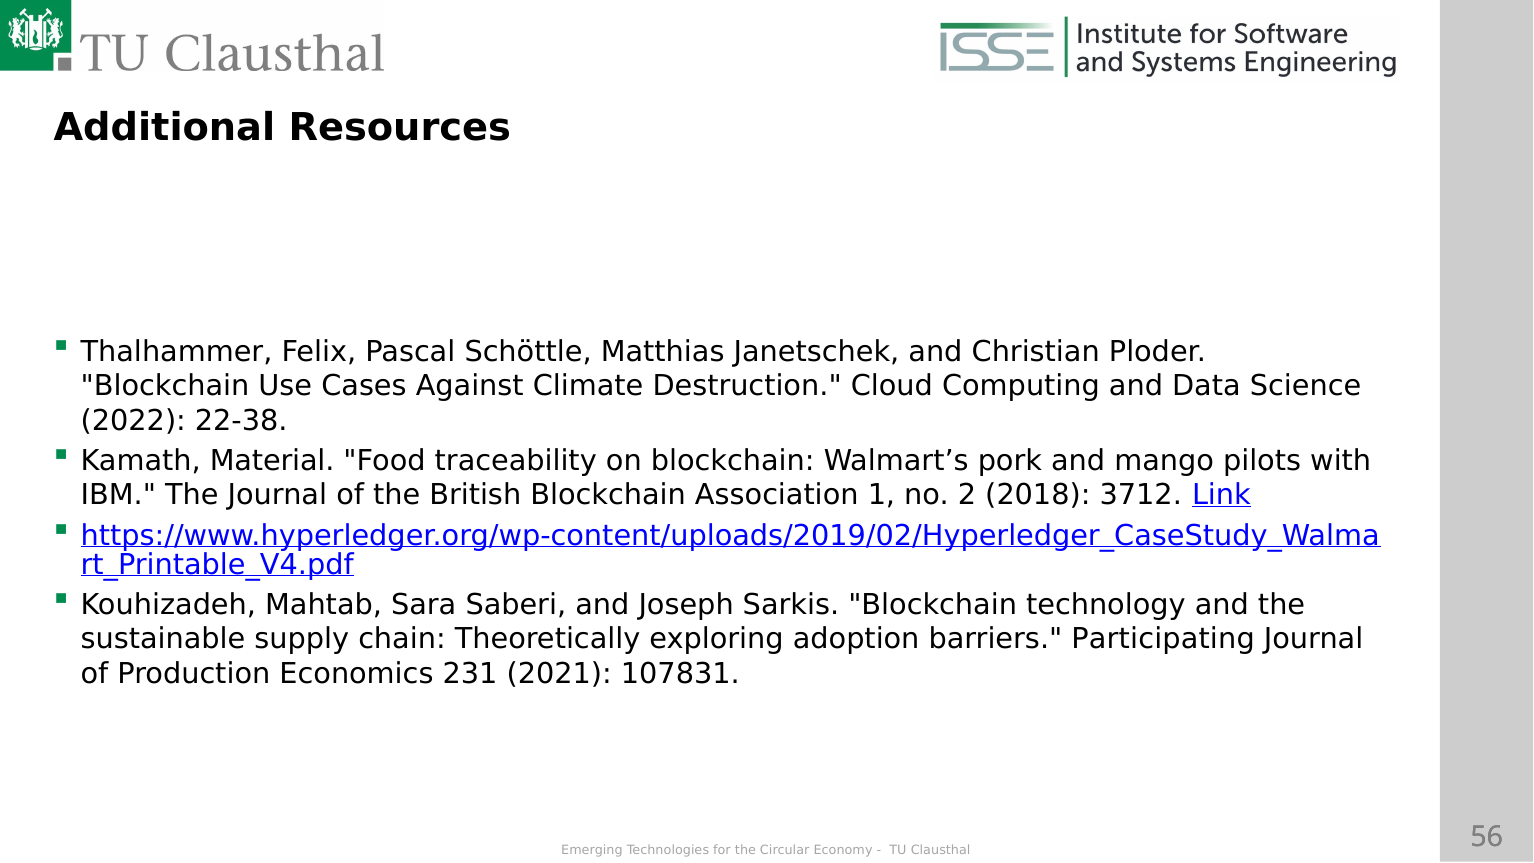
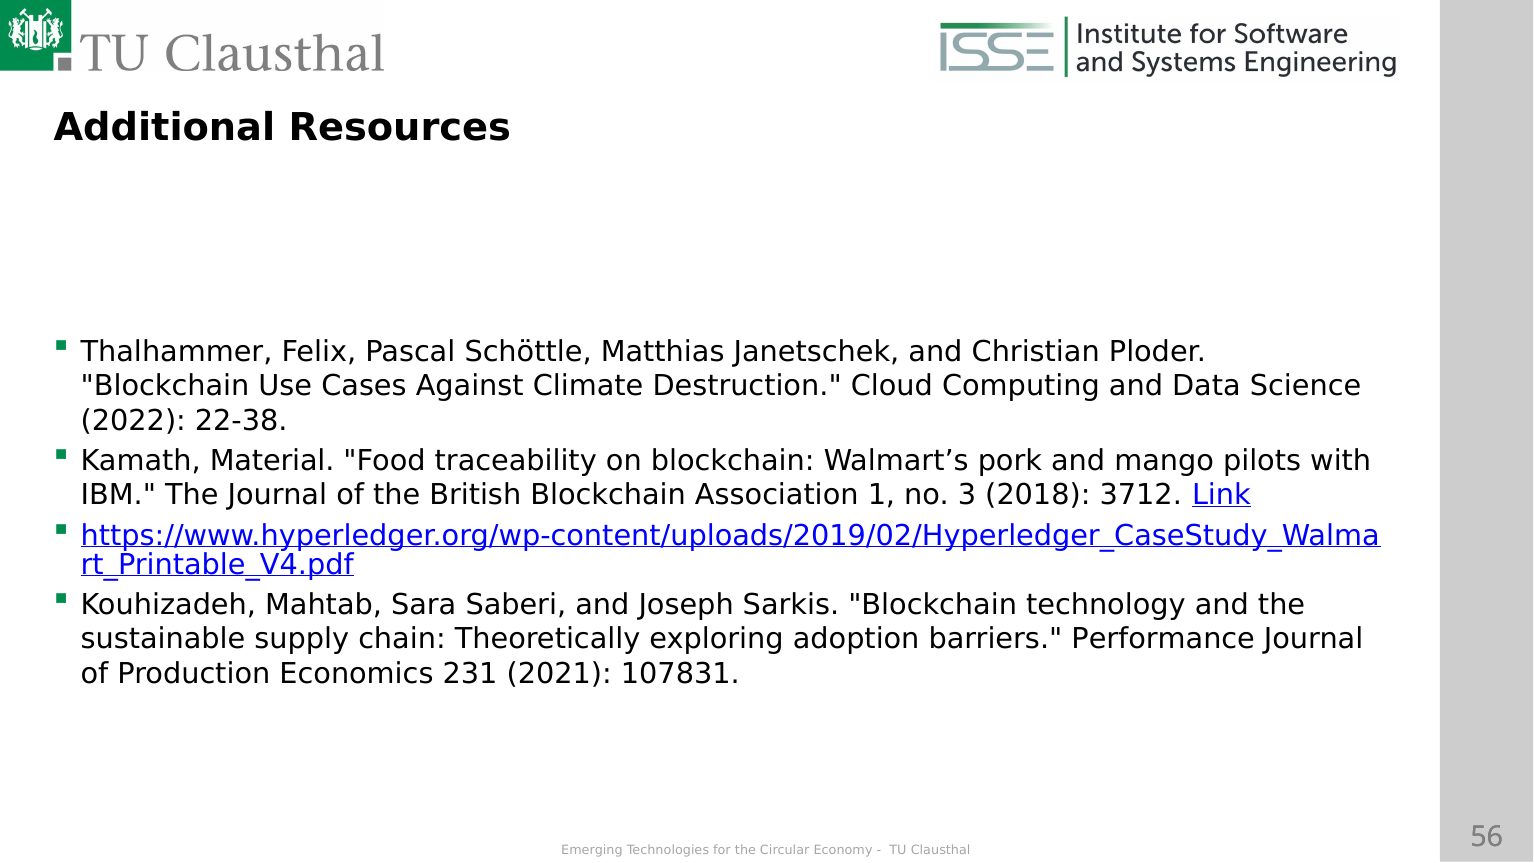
2: 2 -> 3 (967, 495)
Participating: Participating -> Performance (1163, 639)
